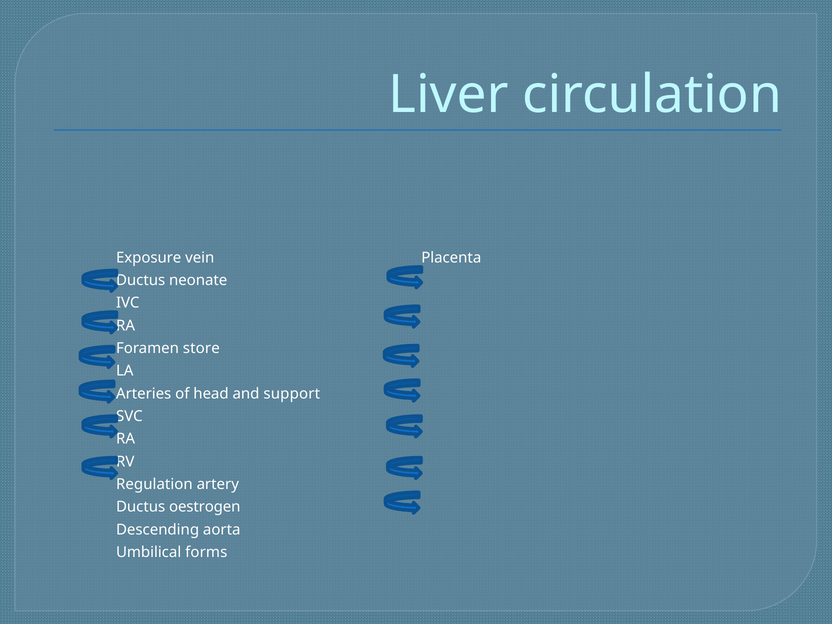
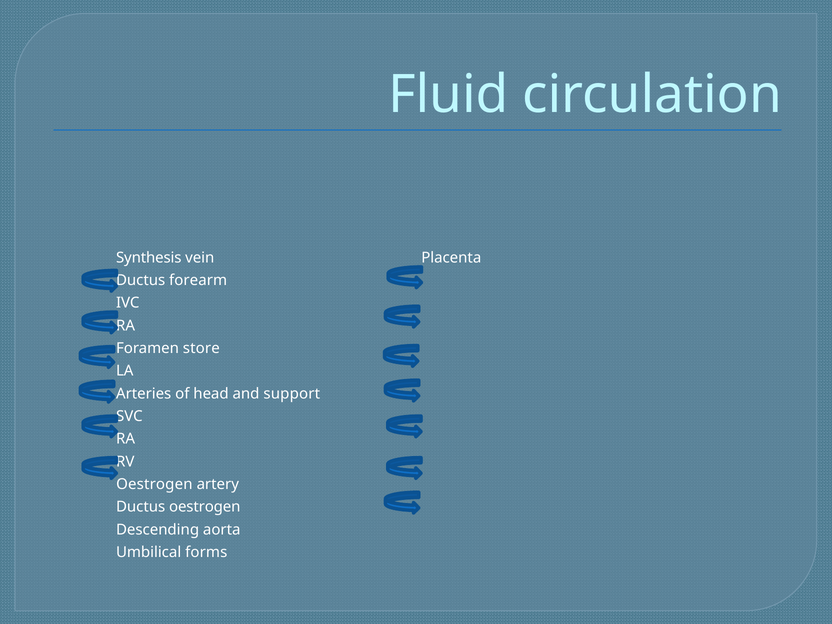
Liver: Liver -> Fluid (448, 95)
Exposure: Exposure -> Synthesis (149, 258)
neonate: neonate -> forearm (198, 280)
Regulation: Regulation -> Oestrogen (154, 484)
